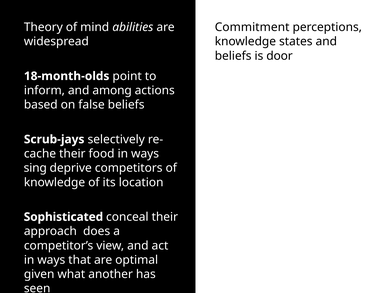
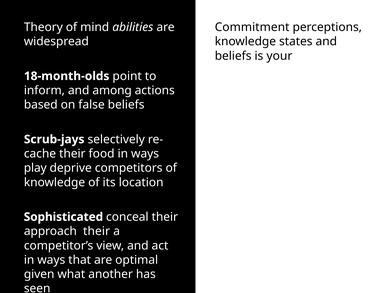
door: door -> your (279, 56)
sing: sing -> play (35, 168)
approach does: does -> their (97, 231)
